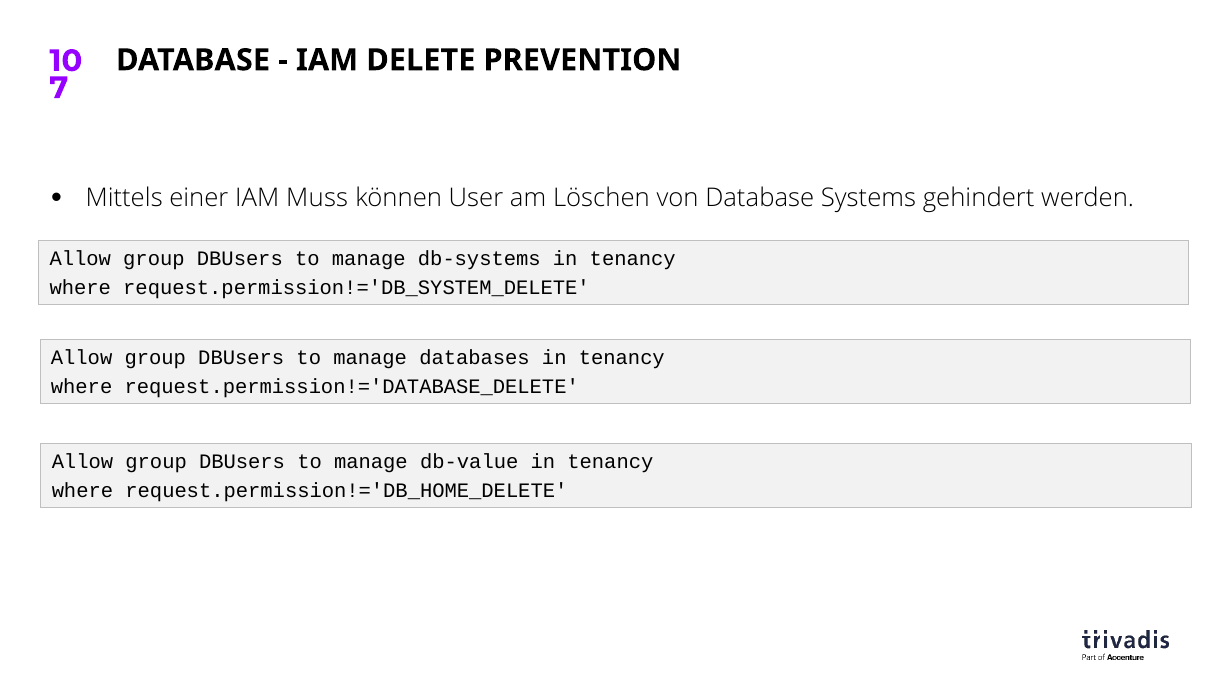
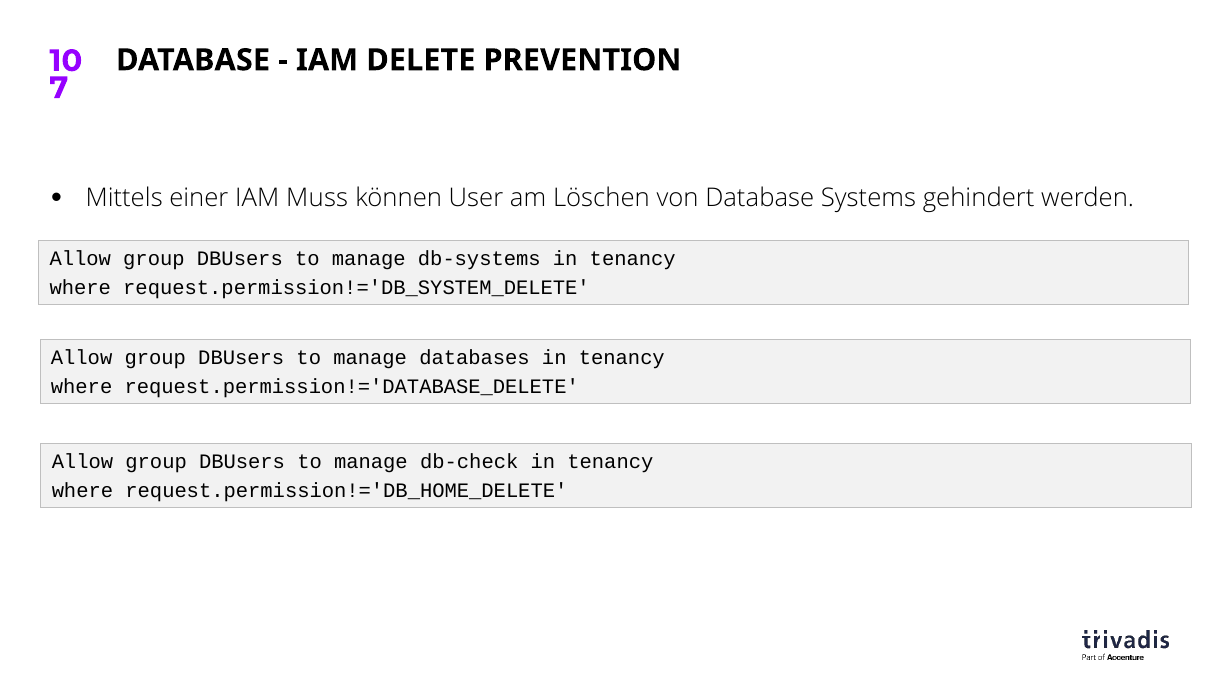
db-value: db-value -> db-check (469, 462)
